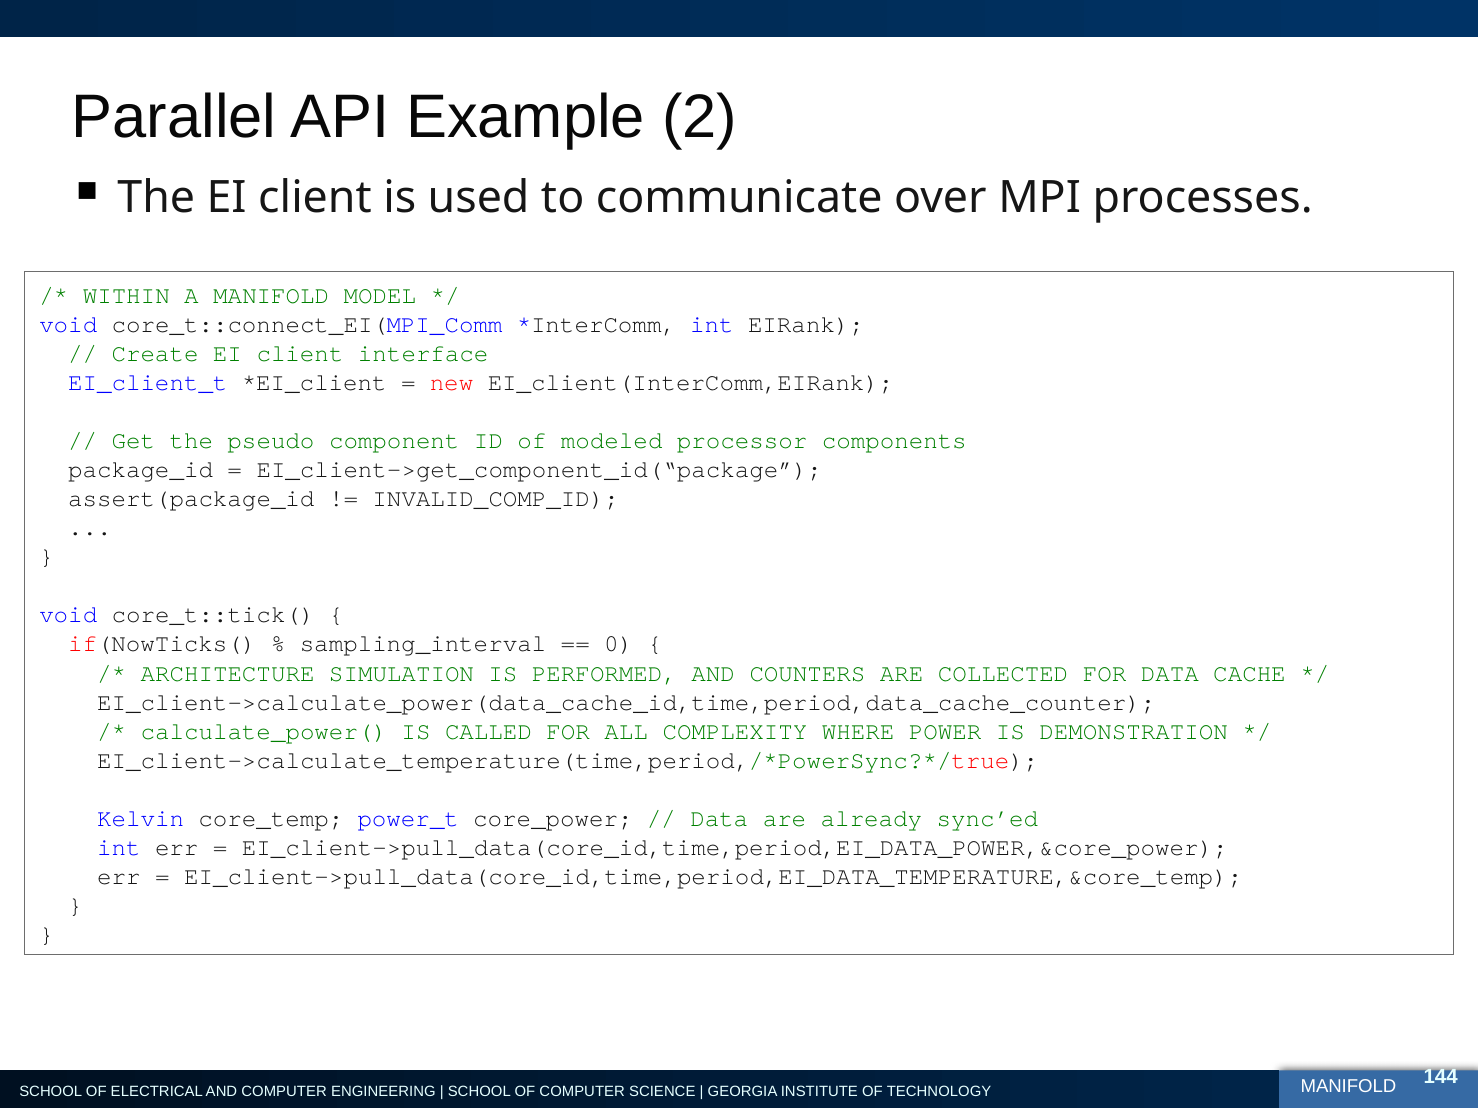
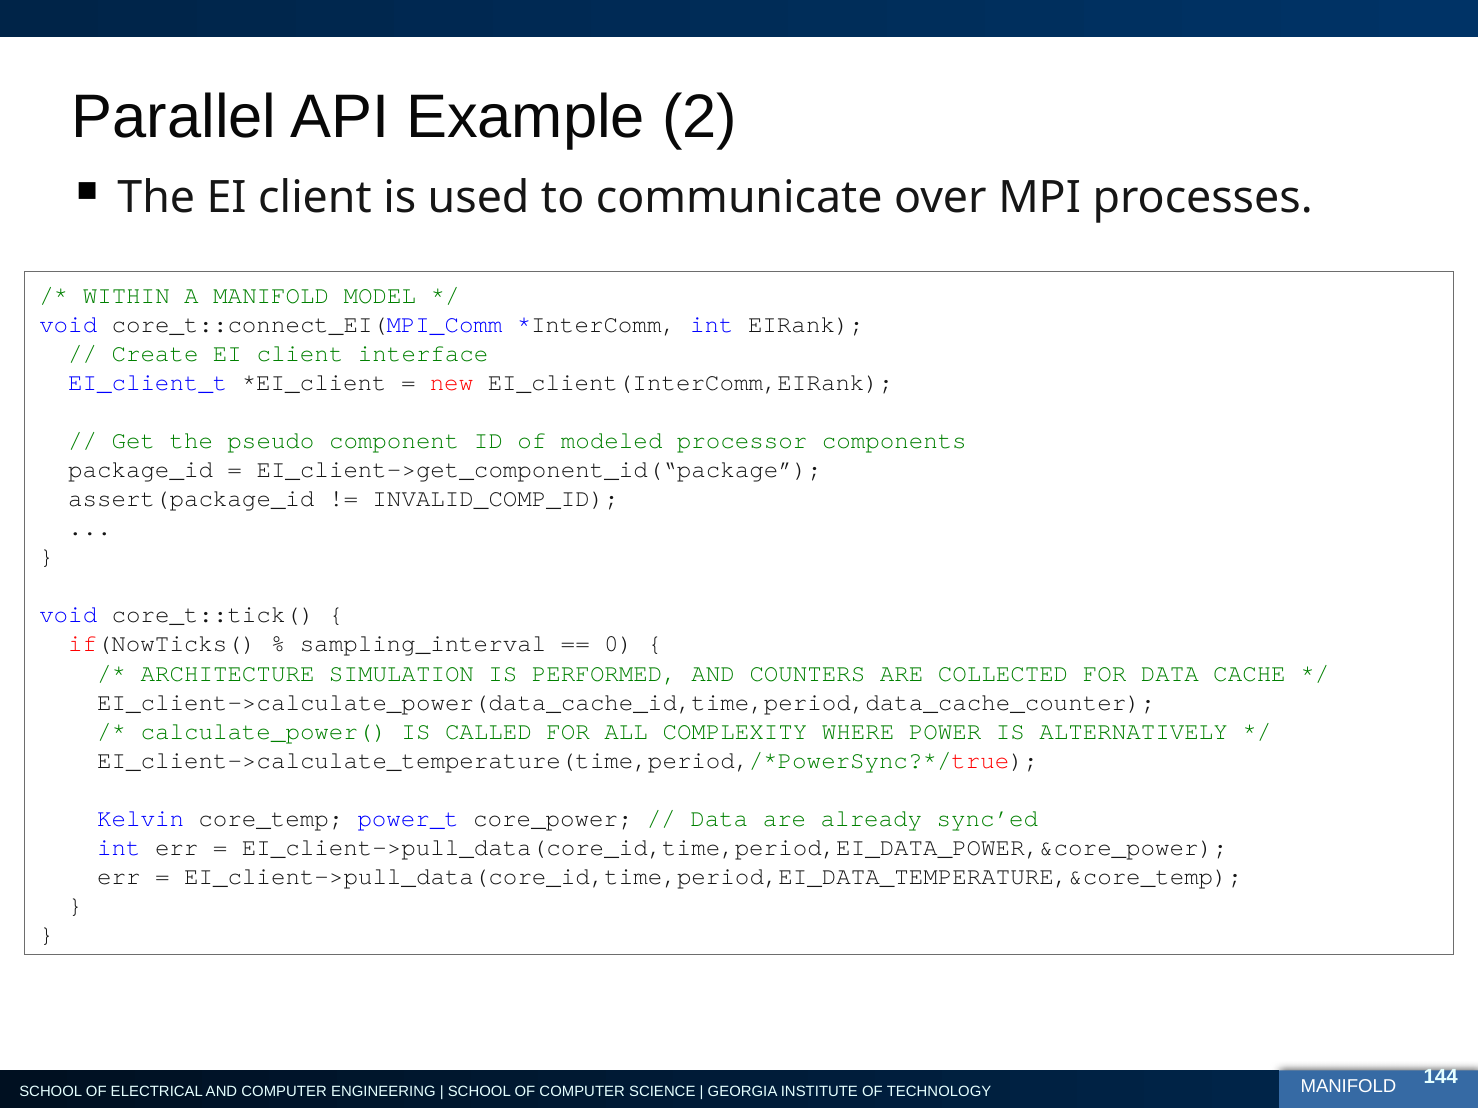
DEMONSTRATION: DEMONSTRATION -> ALTERNATIVELY (1134, 731)
